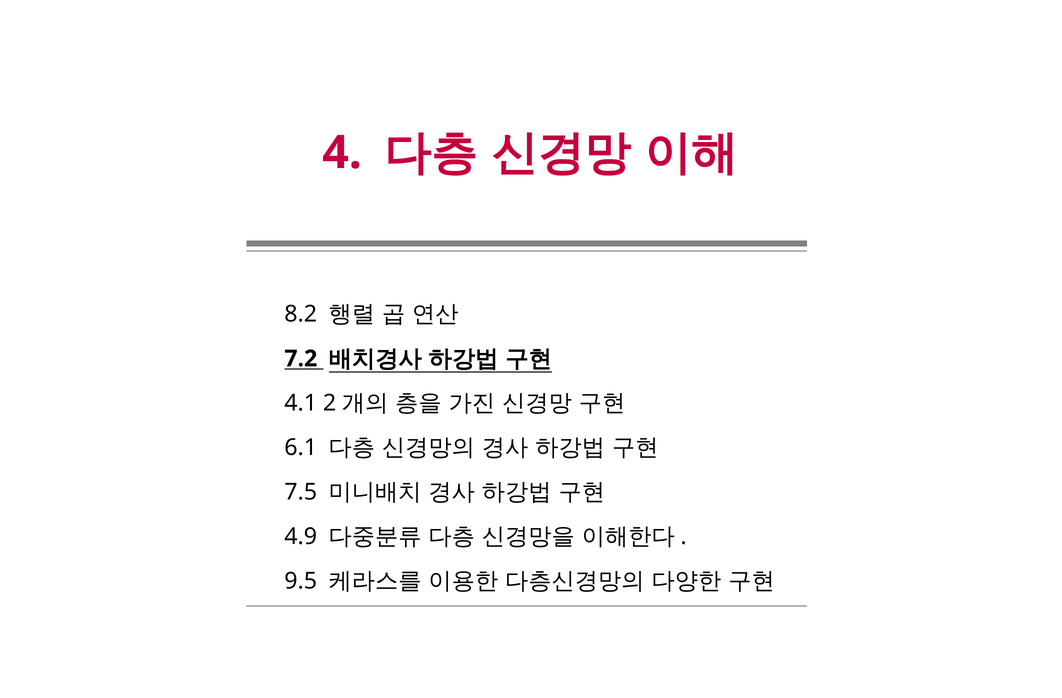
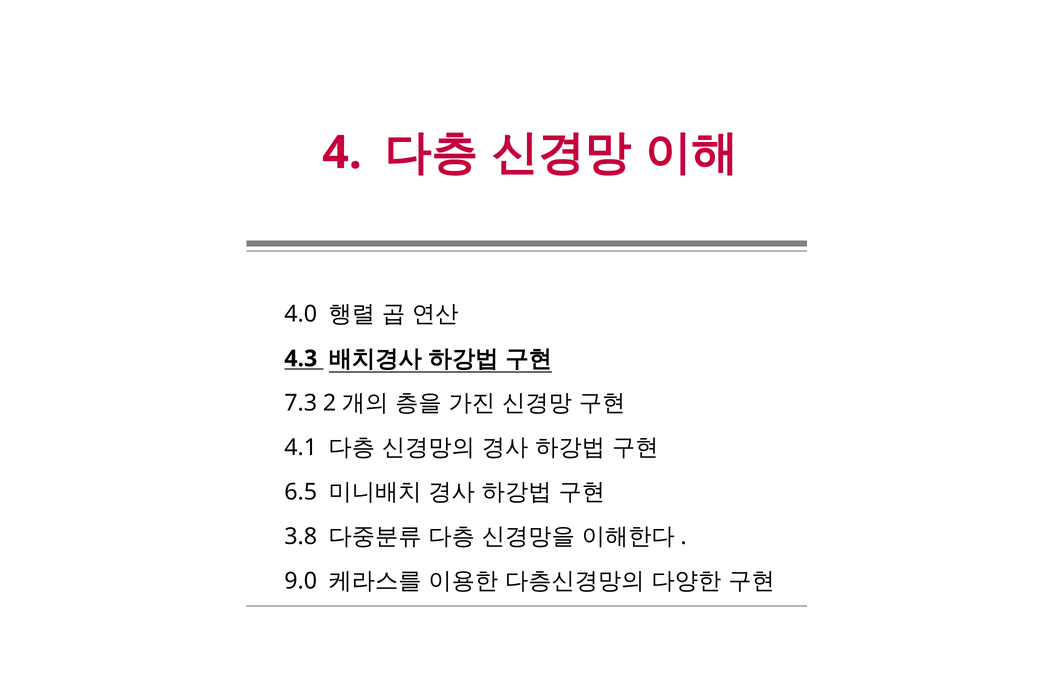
8.2: 8.2 -> 4.0 (301, 314)
7.2: 7.2 -> 4.3 (301, 358)
4.1: 4.1 -> 7.3 (301, 403)
6.1: 6.1 -> 4.1 (301, 447)
7.5: 7.5 -> 6.5 (301, 492)
4.9: 4.9 -> 3.8 (301, 536)
9.5: 9.5 -> 9.0 (301, 581)
